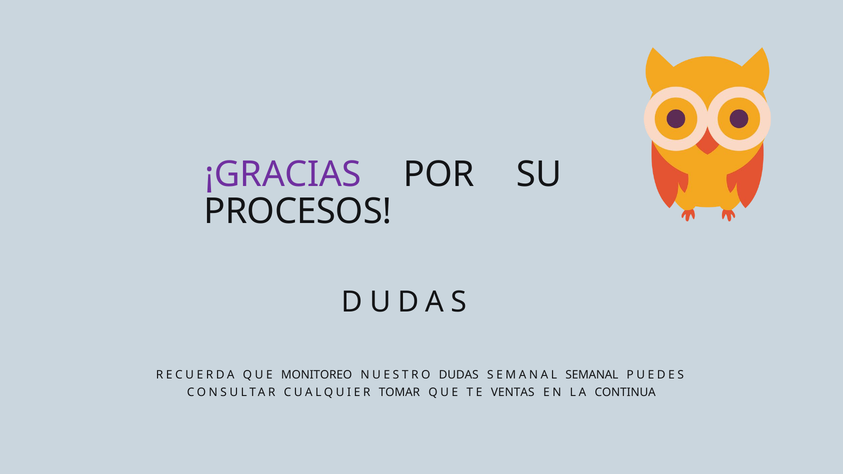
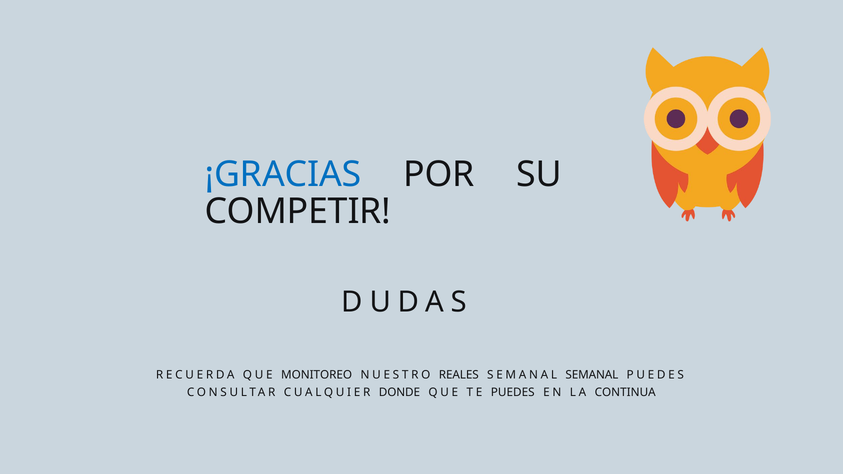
¡GRACIAS colour: purple -> blue (283, 174)
PROCESOS: PROCESOS -> COMPETIR (298, 212)
NUESTRO DUDAS: DUDAS -> REALES (459, 375)
TOMAR: TOMAR -> DONDE (399, 393)
TE VENTAS: VENTAS -> PUEDES (513, 393)
